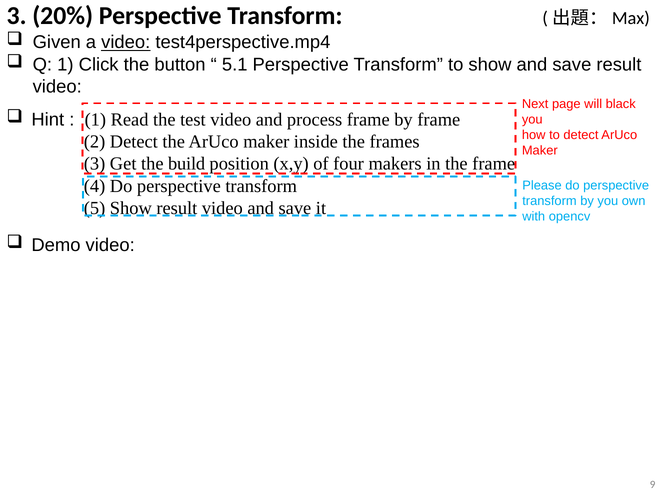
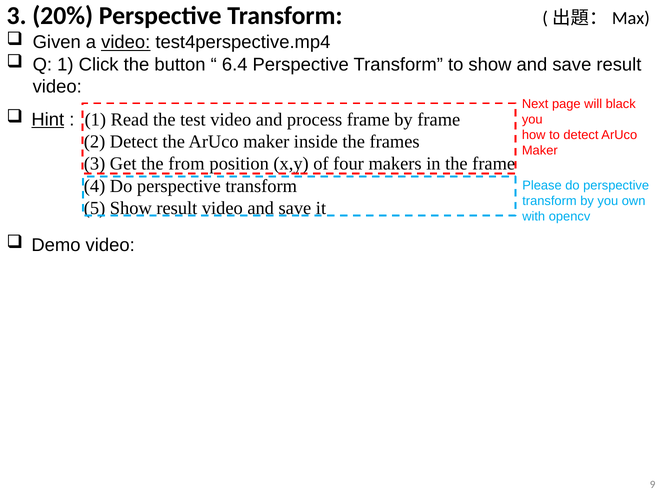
5.1: 5.1 -> 6.4 (235, 64)
Hint underline: none -> present (48, 120)
build: build -> from (186, 164)
